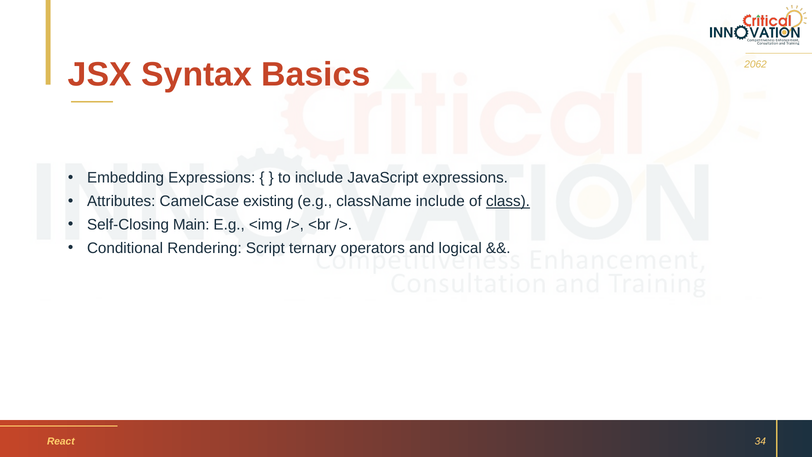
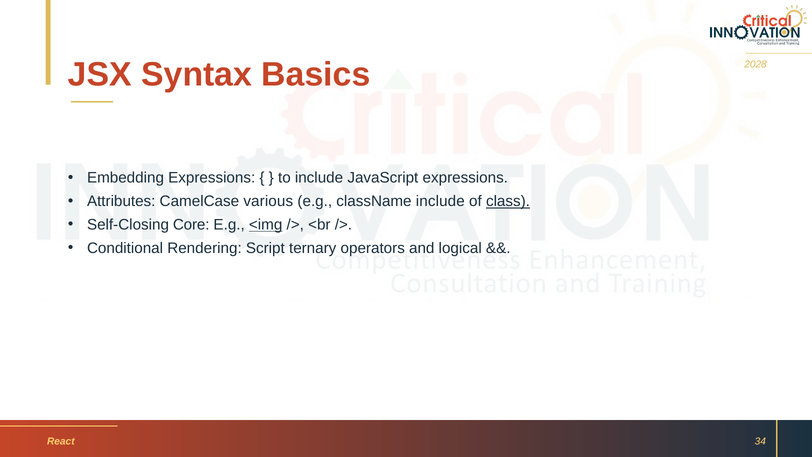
2062: 2062 -> 2028 (756, 64)
existing: existing -> various (268, 201)
Main: Main -> Core (191, 225)
<img underline: none -> present (266, 225)
